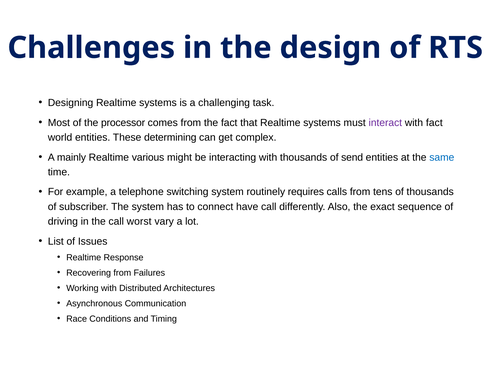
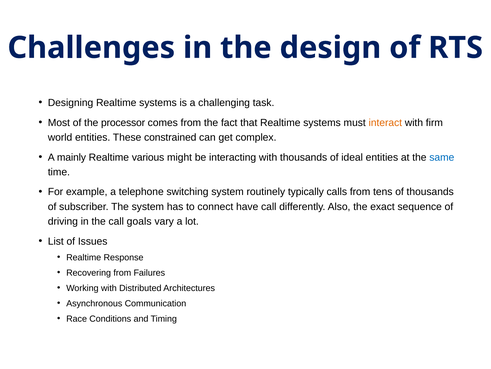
interact colour: purple -> orange (385, 122)
with fact: fact -> firm (434, 122)
determining: determining -> constrained (170, 137)
send: send -> ideal (352, 157)
requires: requires -> typically (306, 192)
worst: worst -> goals (139, 221)
